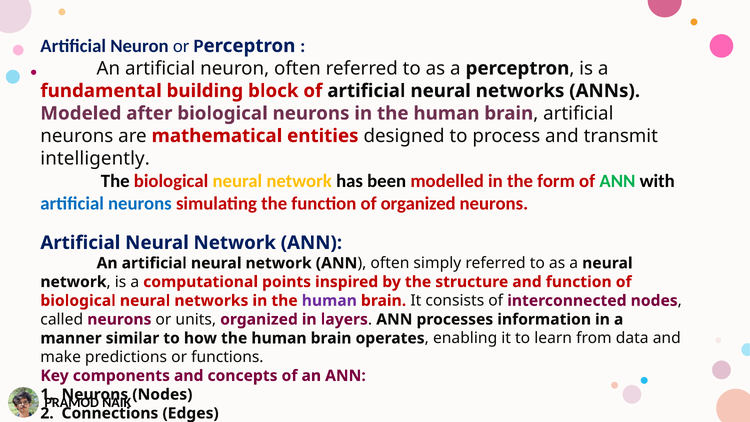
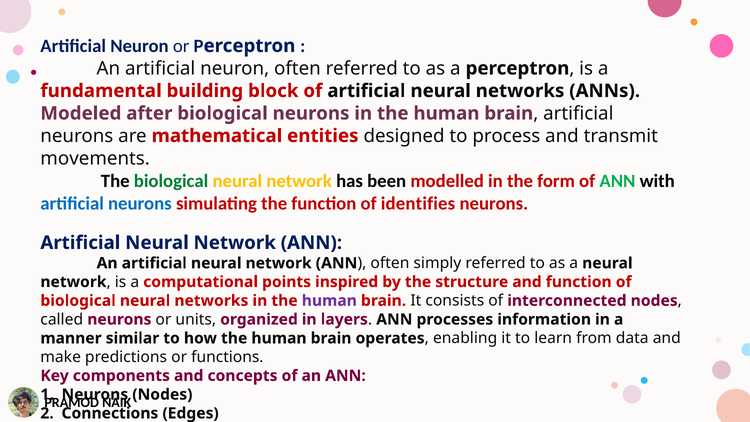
intelligently: intelligently -> movements (95, 158)
biological colour: red -> green (171, 181)
of organized: organized -> identifies (418, 203)
